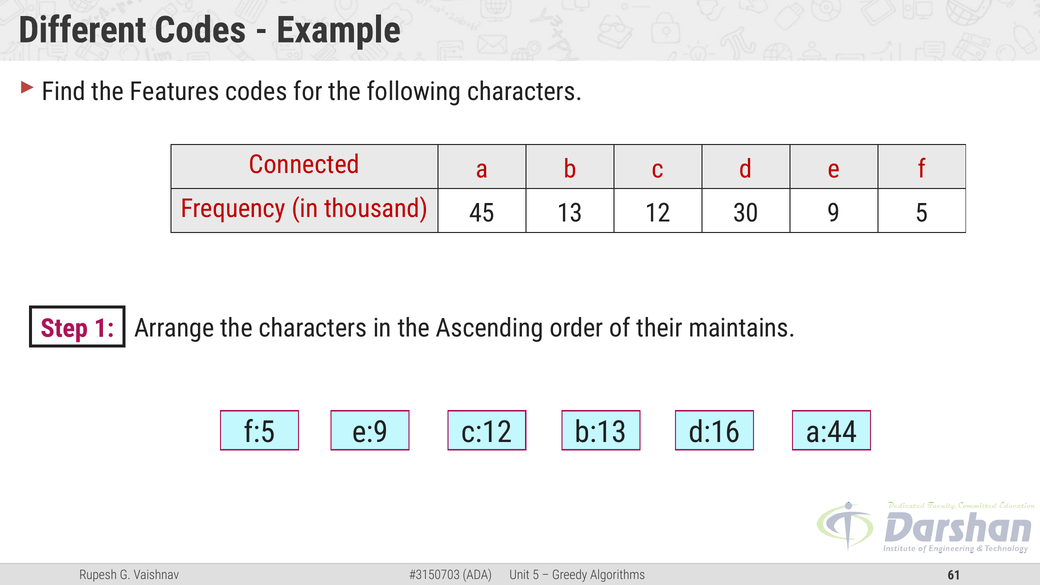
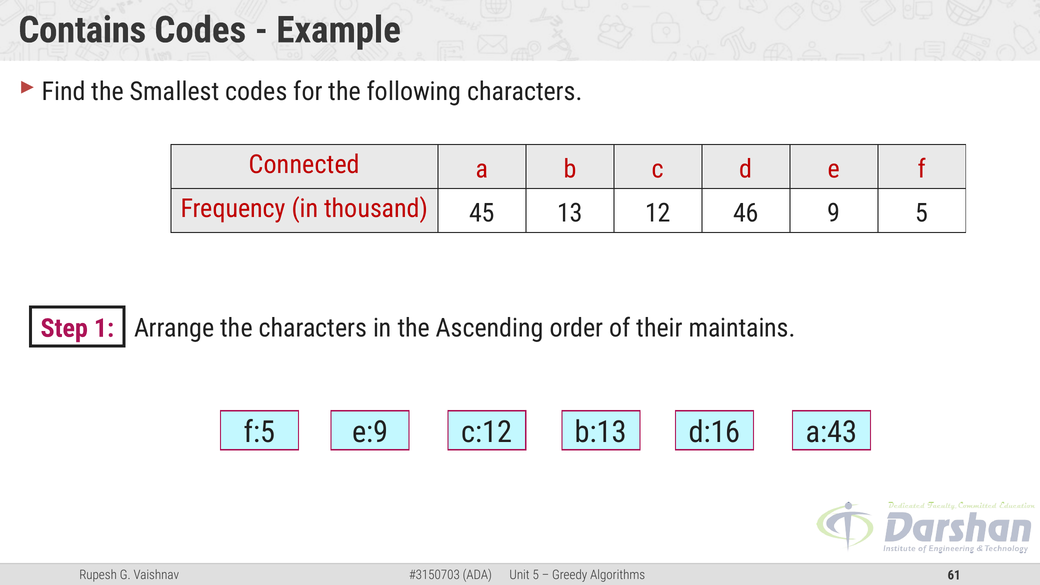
Different: Different -> Contains (82, 30)
Features: Features -> Smallest (175, 91)
30: 30 -> 46 (746, 213)
a:44: a:44 -> a:43 (832, 432)
